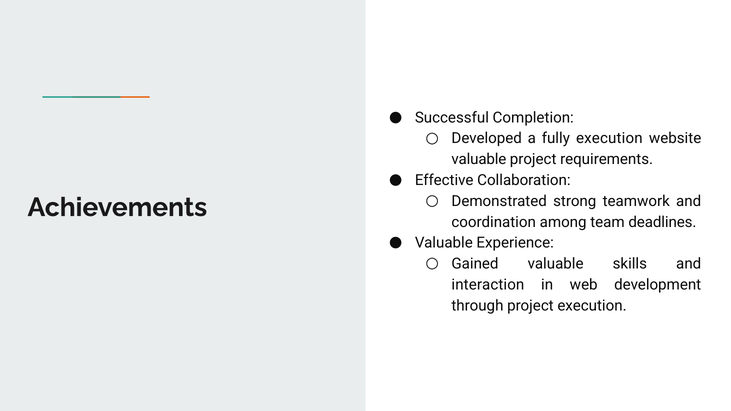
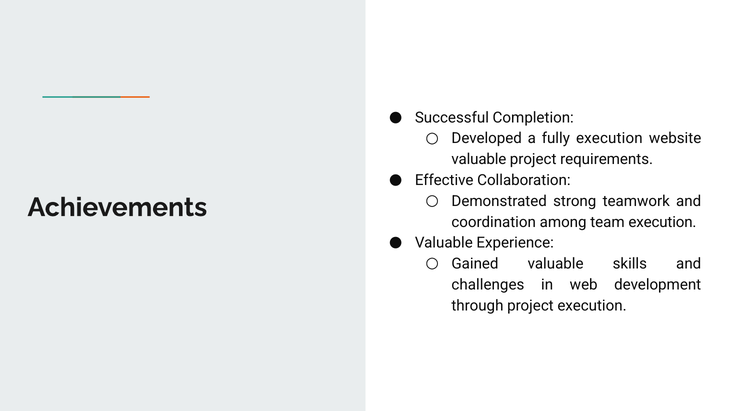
team deadlines: deadlines -> execution (662, 222)
interaction: interaction -> challenges (488, 285)
